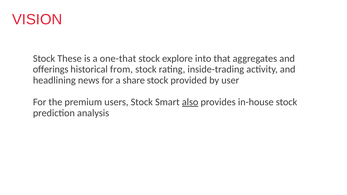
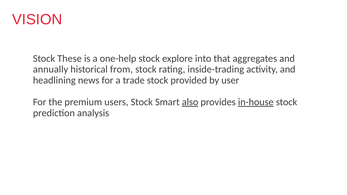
one-that: one-that -> one-help (118, 58)
offerings: offerings -> annually (51, 69)
share: share -> trade (134, 80)
in-house underline: none -> present (256, 102)
